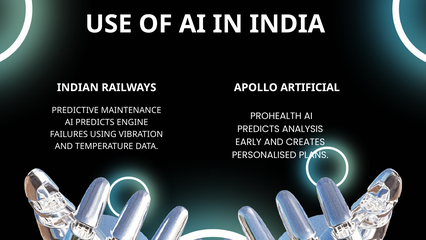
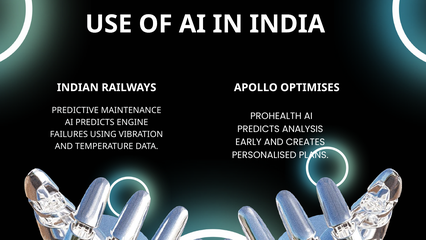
ARTIFICIAL: ARTIFICIAL -> OPTIMISES (310, 87)
